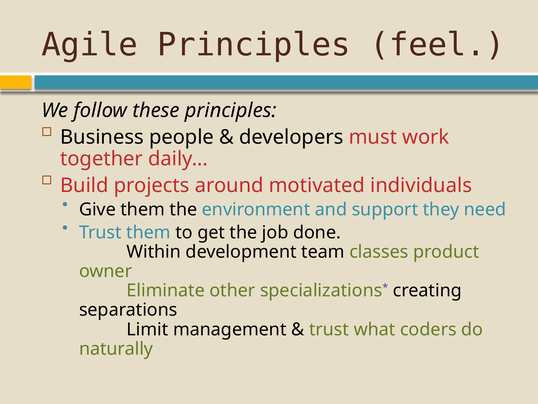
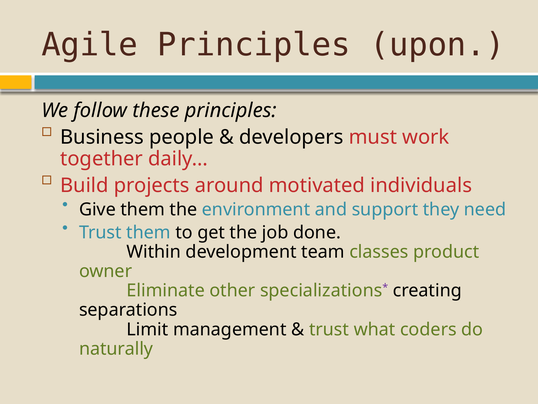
feel: feel -> upon (437, 45)
